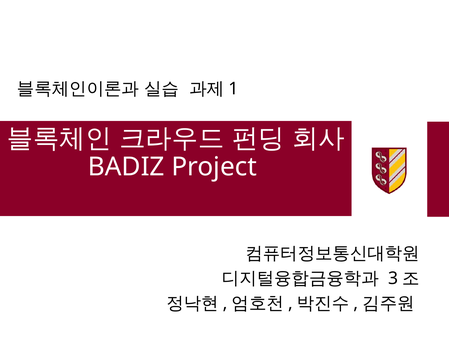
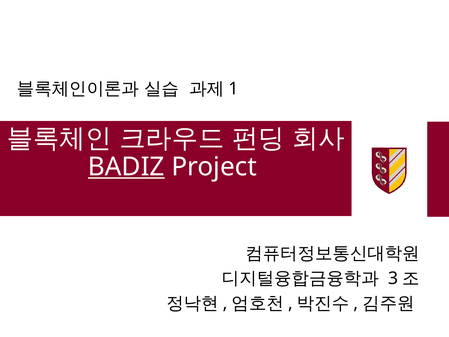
BADIZ underline: none -> present (126, 167)
